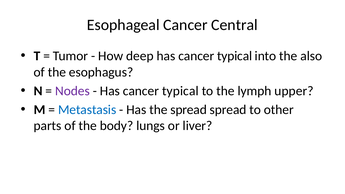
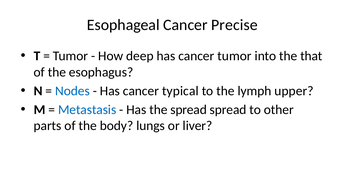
Central: Central -> Precise (234, 25)
deep has cancer typical: typical -> tumor (234, 56)
also: also -> that (311, 56)
Nodes colour: purple -> blue (72, 91)
